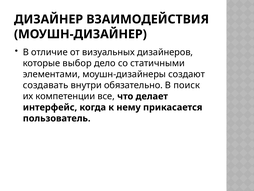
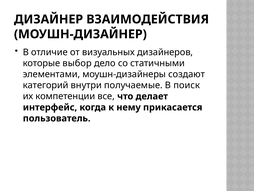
создавать: создавать -> категорий (46, 85)
обязательно: обязательно -> получаемые (133, 85)
